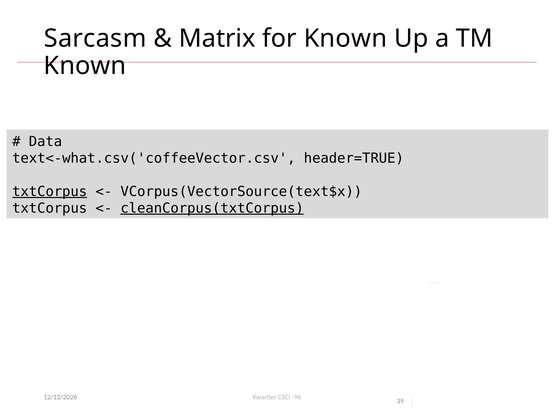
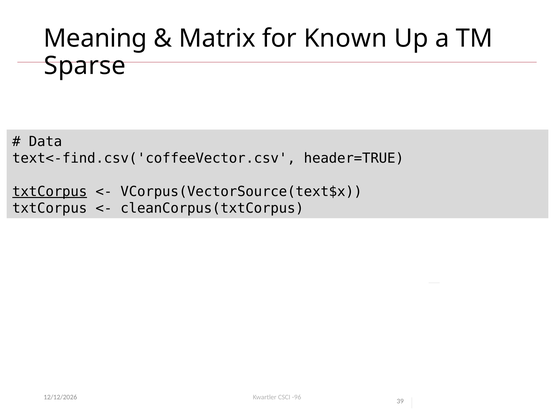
Sarcasm: Sarcasm -> Meaning (95, 38)
Known: Known -> Sparse (85, 66)
text<-what.csv('coffeeVector.csv: text<-what.csv('coffeeVector.csv -> text<-find.csv('coffeeVector.csv (154, 158)
cleanCorpus(txtCorpus underline: present -> none (212, 208)
